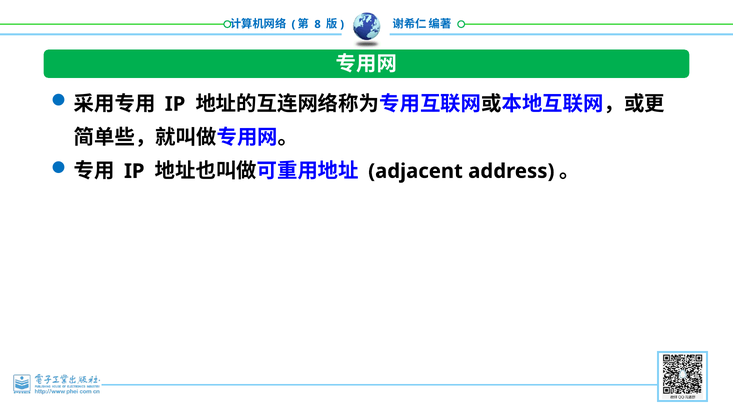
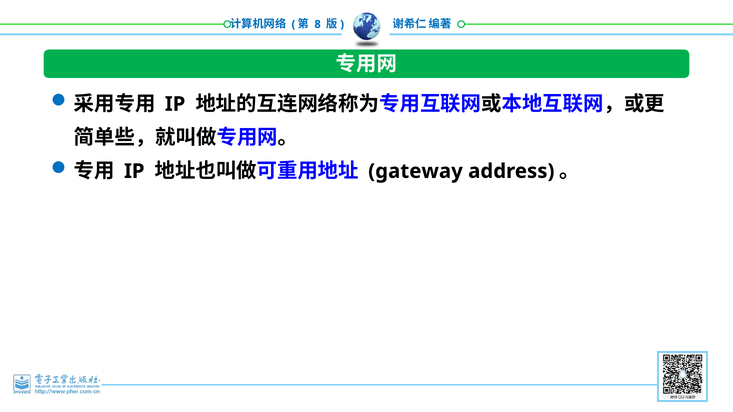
adjacent: adjacent -> gateway (416, 171)
